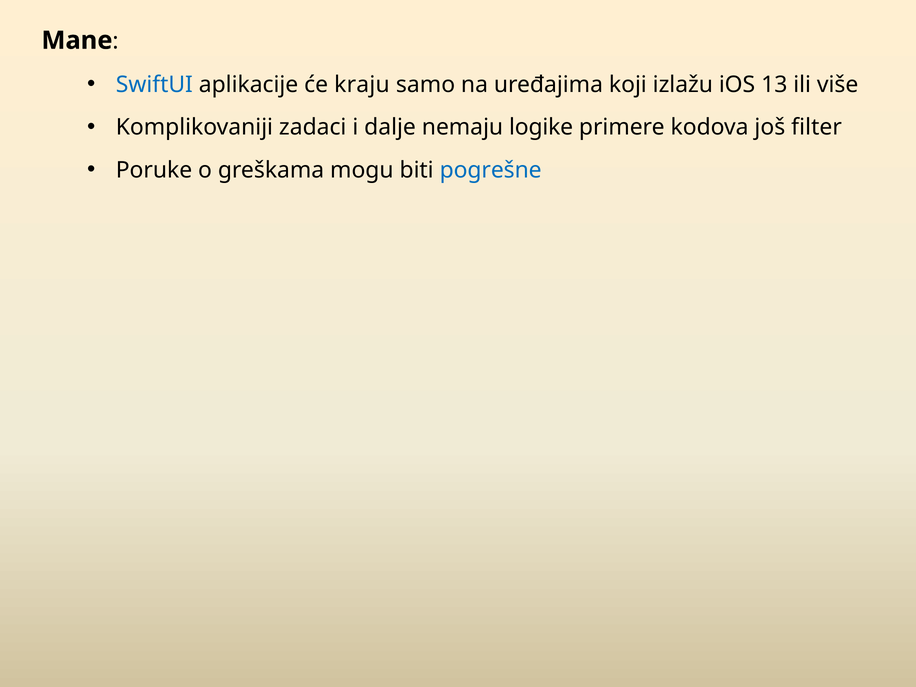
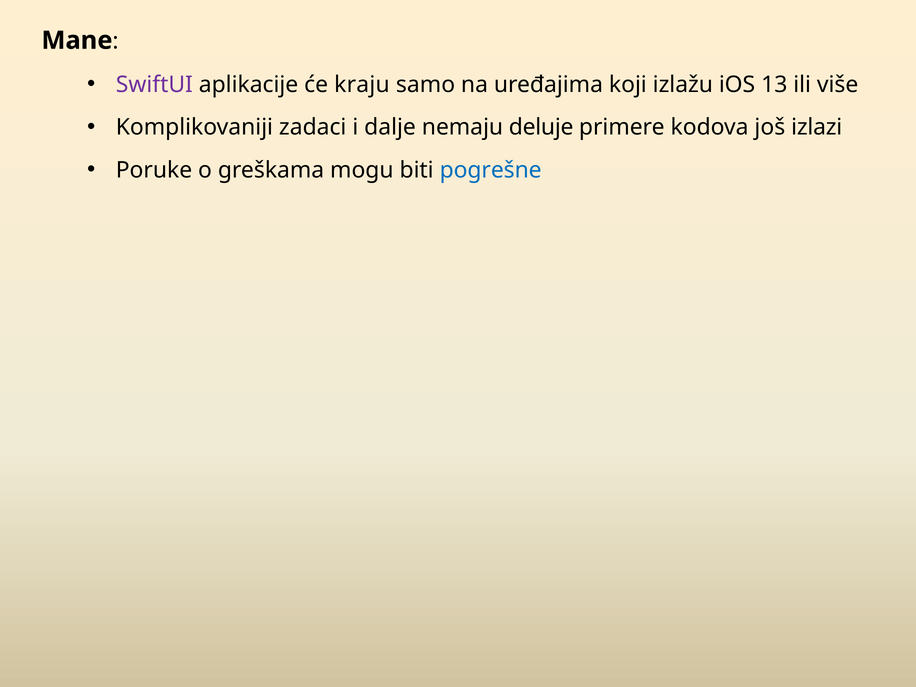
SwiftUI colour: blue -> purple (154, 85)
logike: logike -> deluje (541, 127)
filter: filter -> izlazi (817, 127)
